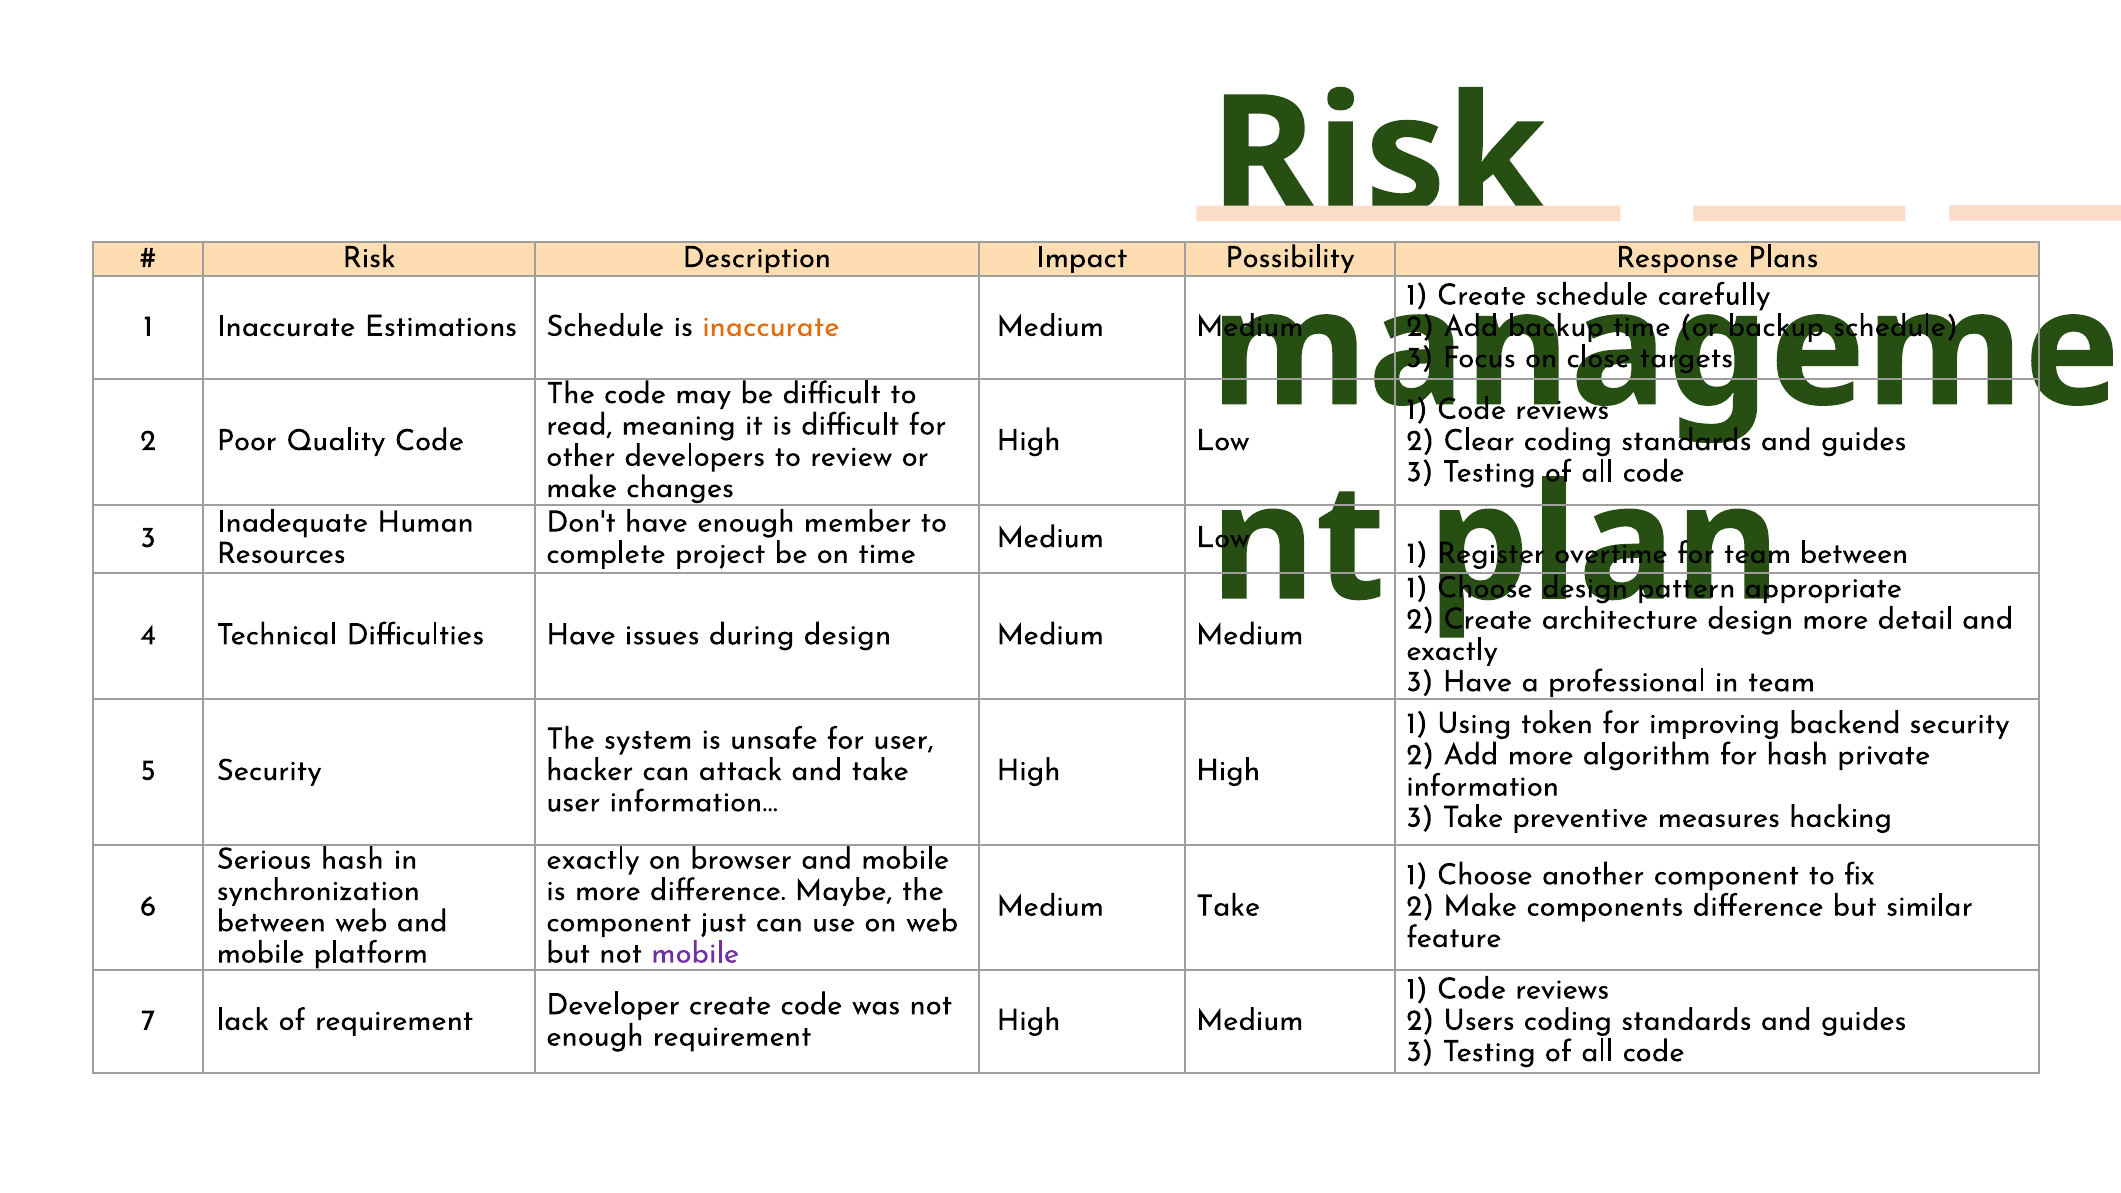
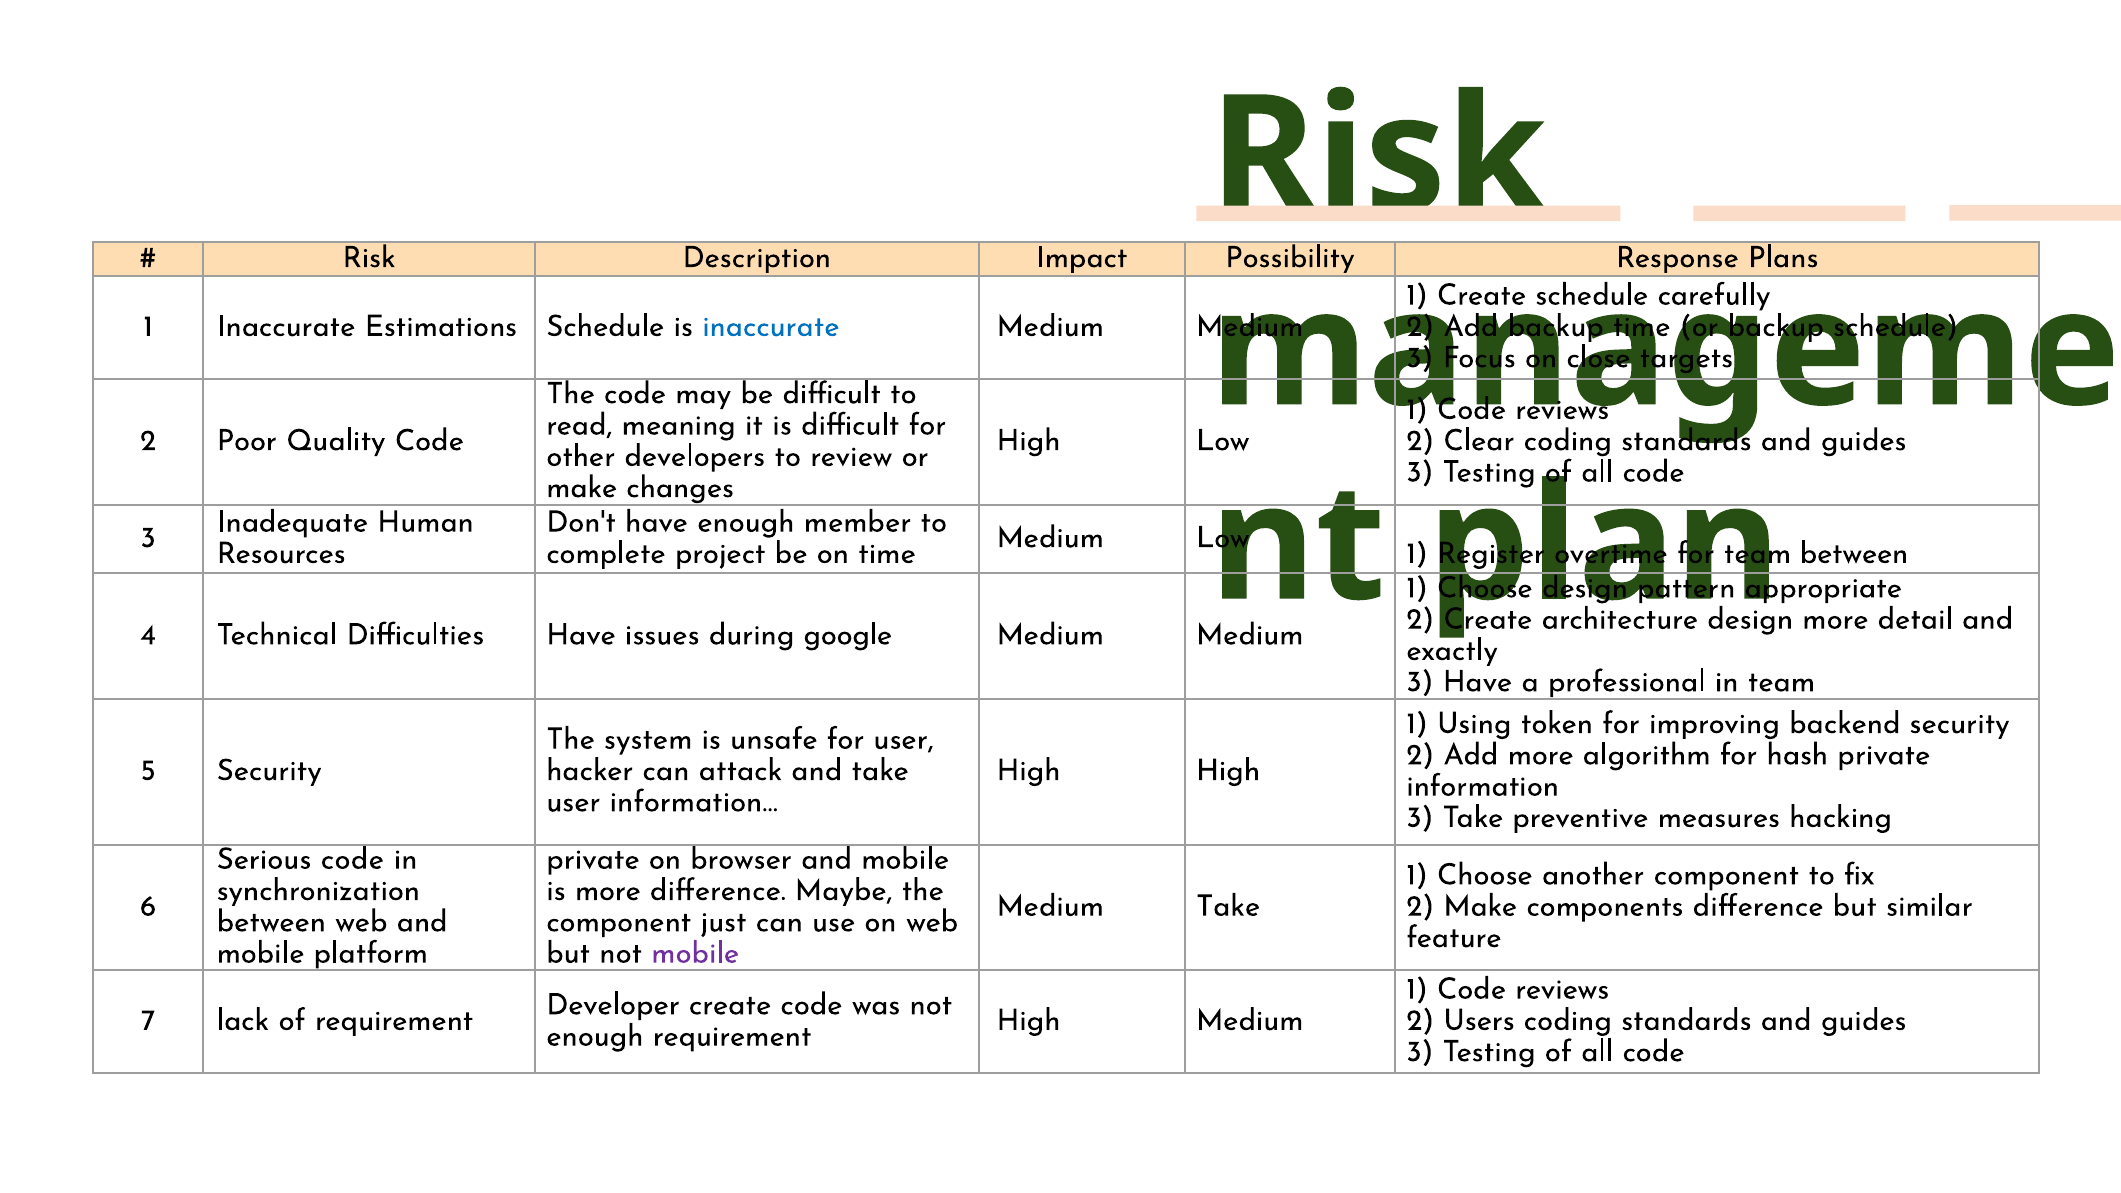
inaccurate colour: orange -> blue (771, 326)
during design: design -> google (848, 635)
Serious hash: hash -> code (352, 859)
exactly: exactly -> private (593, 859)
